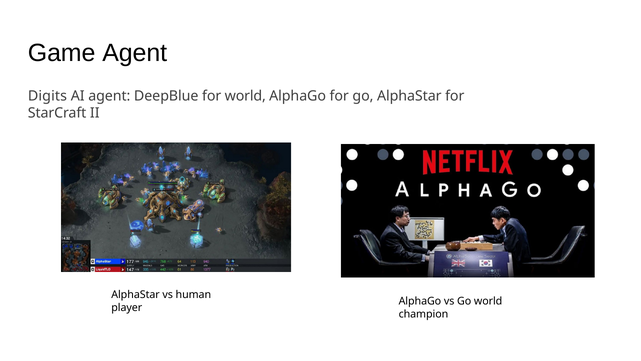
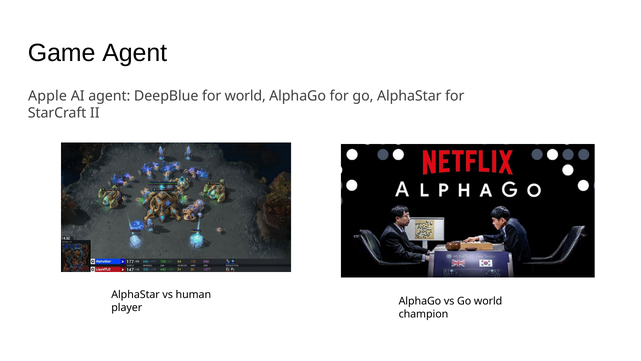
Digits: Digits -> Apple (47, 96)
